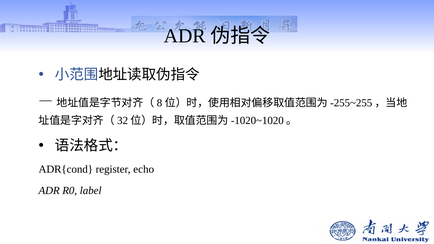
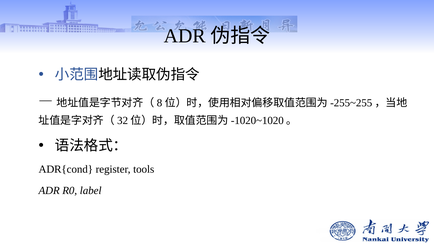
echo: echo -> tools (144, 169)
